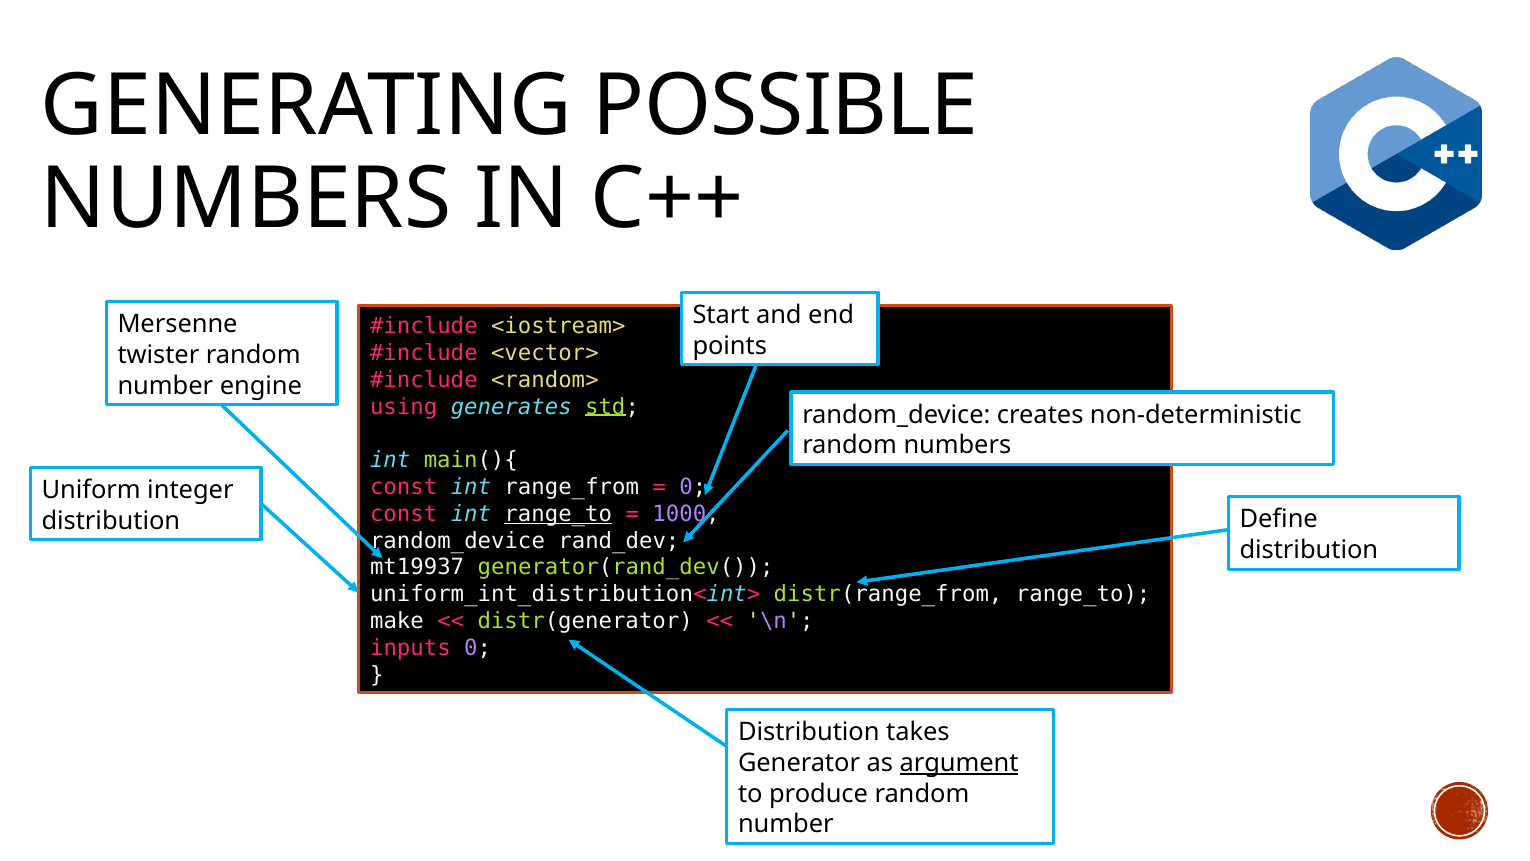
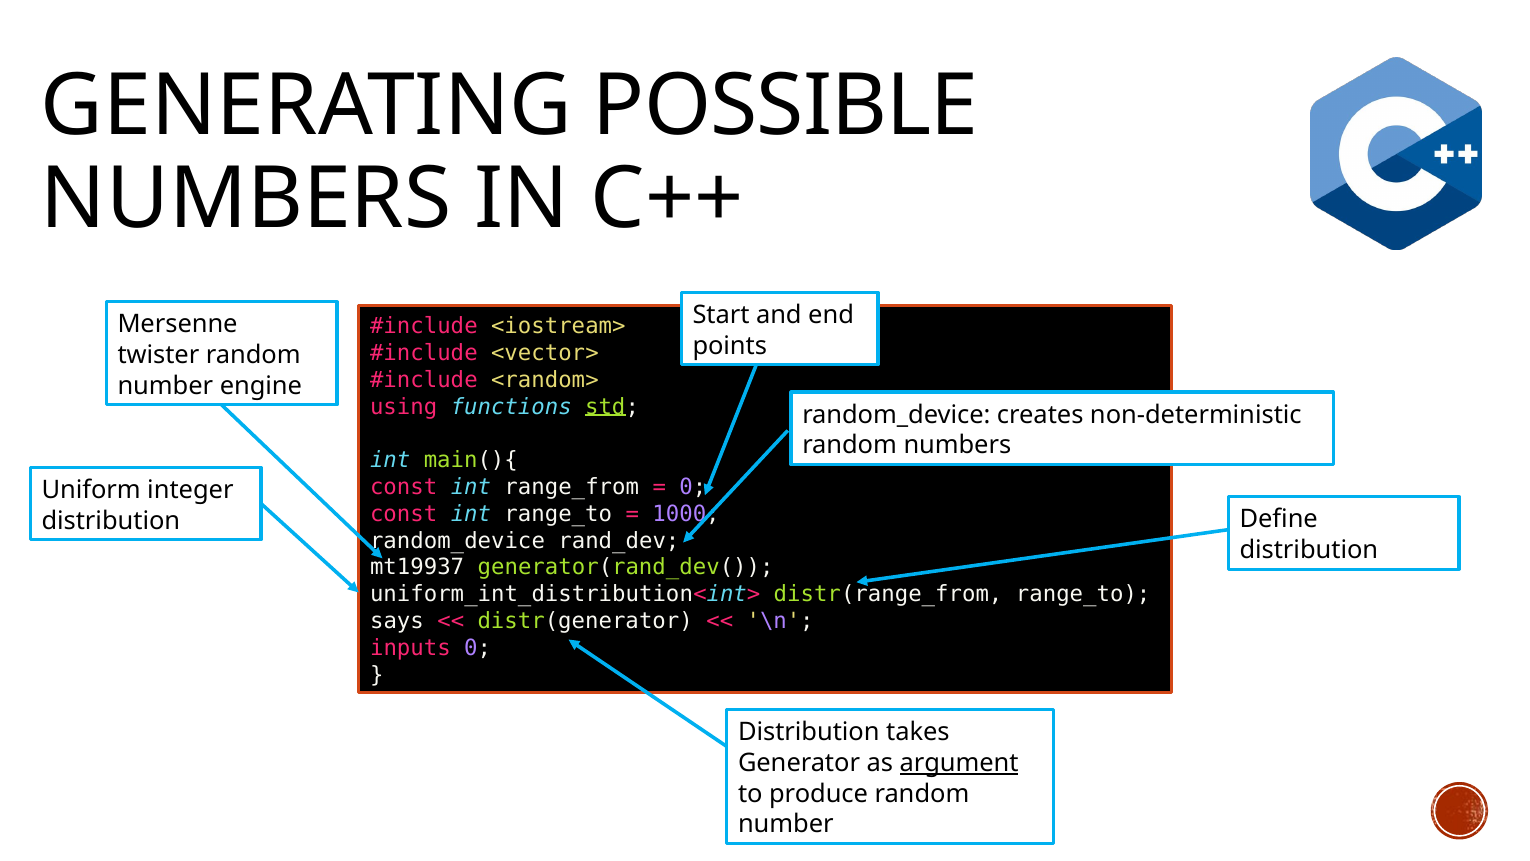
generates: generates -> functions (511, 406)
range_to underline: present -> none (558, 514)
make: make -> says (397, 621)
